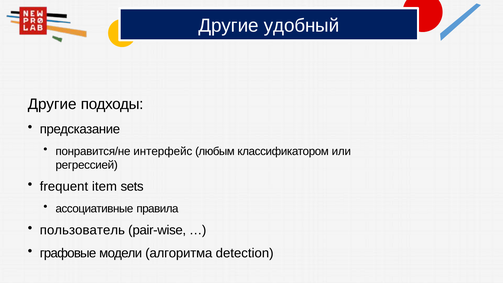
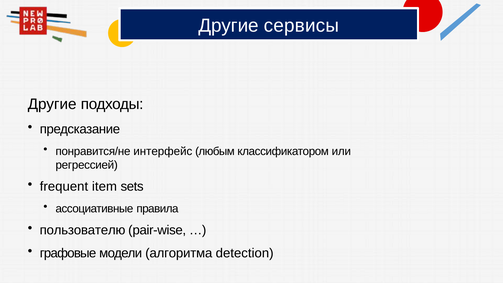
удобный: удобный -> сервисы (301, 26)
пользователь: пользователь -> пользователю (83, 230)
